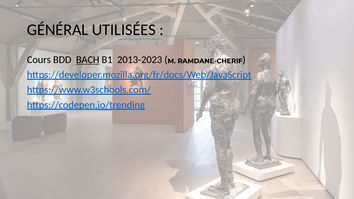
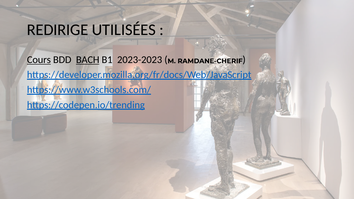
GÉNÉRAL: GÉNÉRAL -> REDIRIGE (58, 30)
Cours underline: none -> present (39, 60)
2013-2023: 2013-2023 -> 2023-2023 (140, 60)
